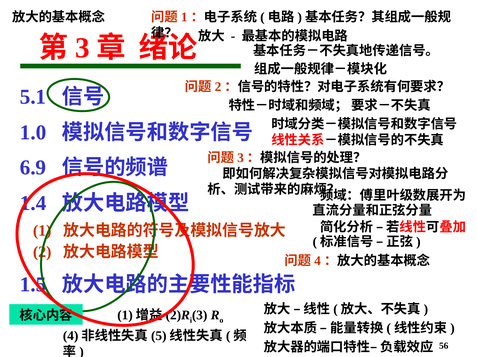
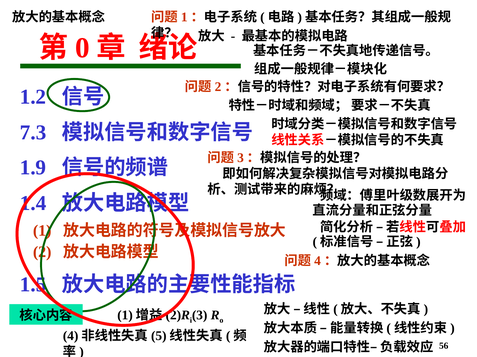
3: 3 -> 0 (82, 48)
5.1: 5.1 -> 1.2 (33, 97)
1.0: 1.0 -> 7.3 (33, 133)
6.9: 6.9 -> 1.9 (33, 168)
